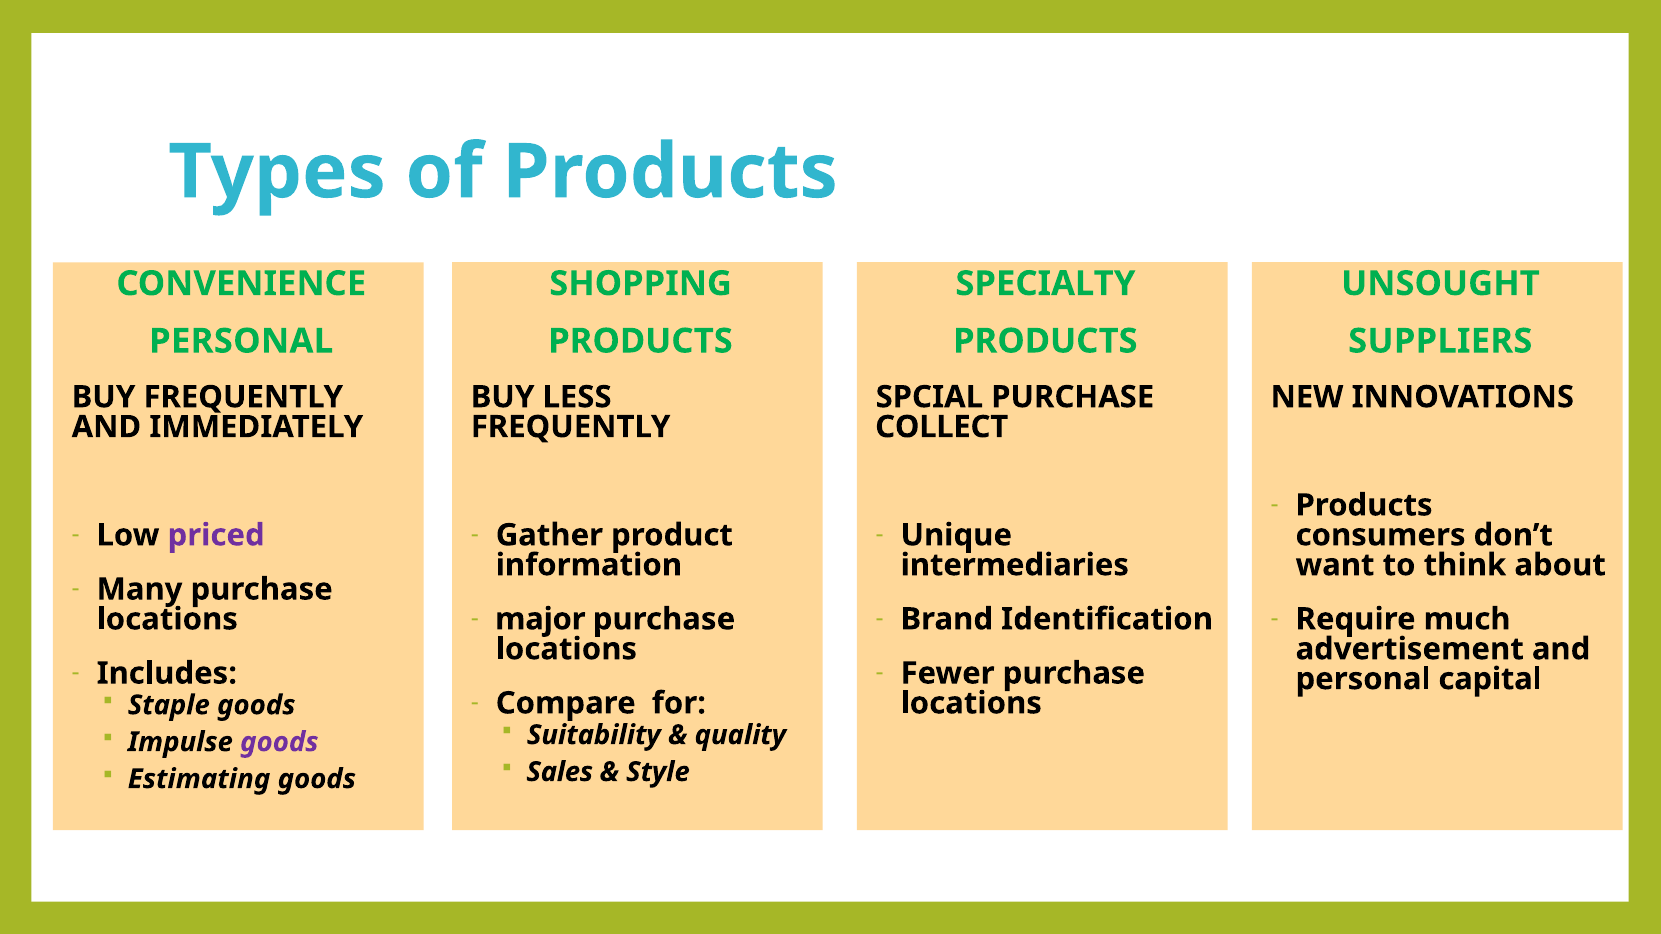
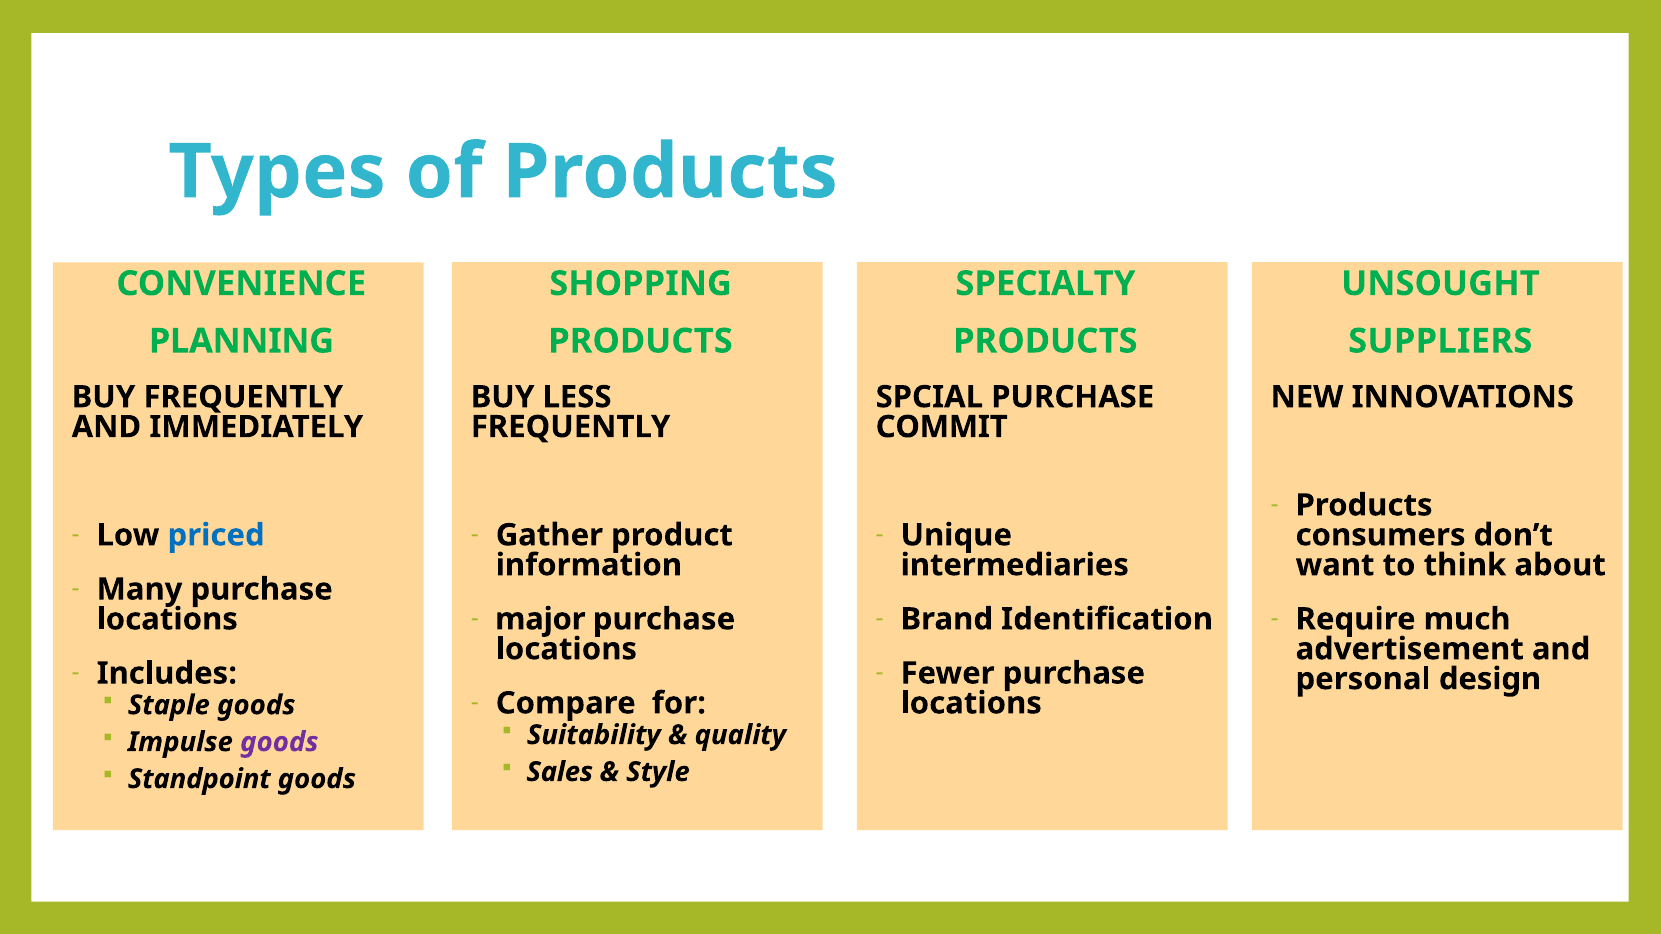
PERSONAL: PERSONAL -> PLANNING (242, 341)
COLLECT: COLLECT -> COMMIT (942, 427)
priced colour: purple -> blue (216, 535)
capital: capital -> design (1490, 679)
Estimating: Estimating -> Standpoint (199, 779)
